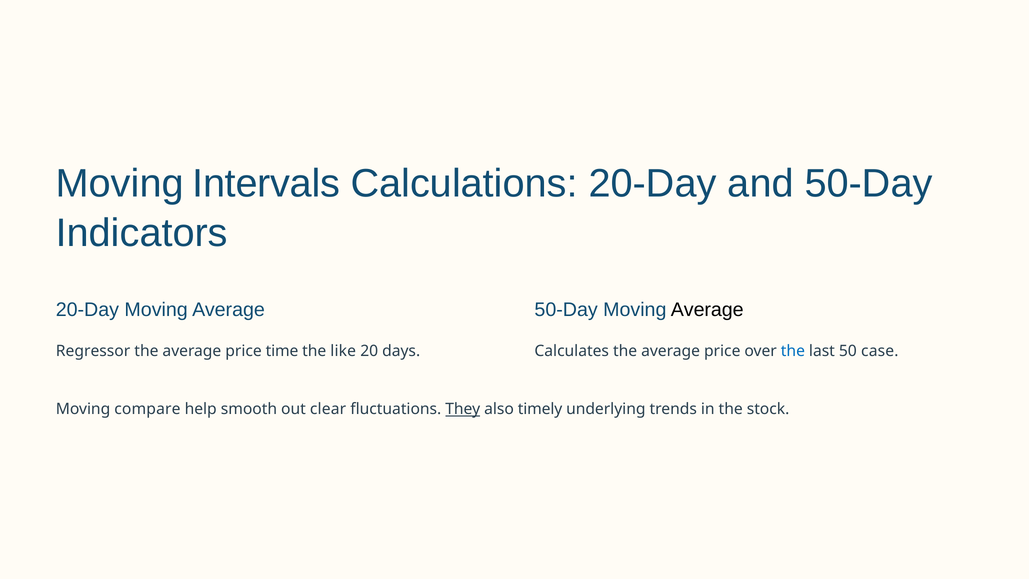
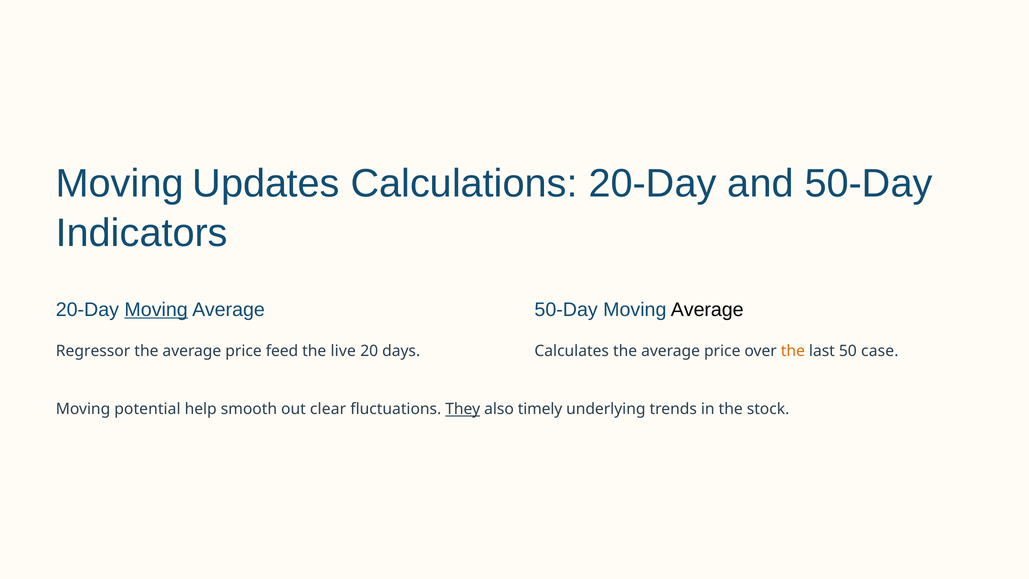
Intervals: Intervals -> Updates (266, 184)
Moving underline: none -> present (156, 310)
time: time -> feed (282, 351)
like: like -> live (343, 351)
the colour: blue -> orange (793, 351)
compare: compare -> potential (147, 409)
